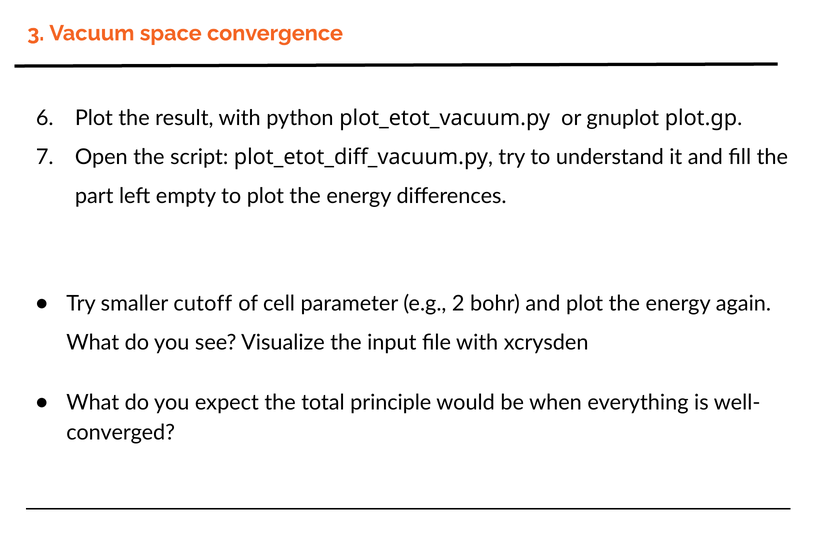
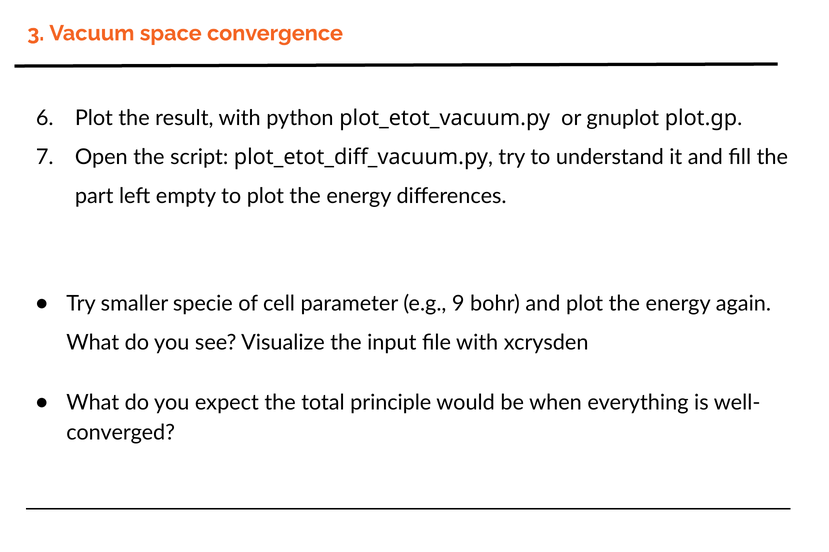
cutoff: cutoff -> specie (203, 304)
2: 2 -> 9 (458, 304)
